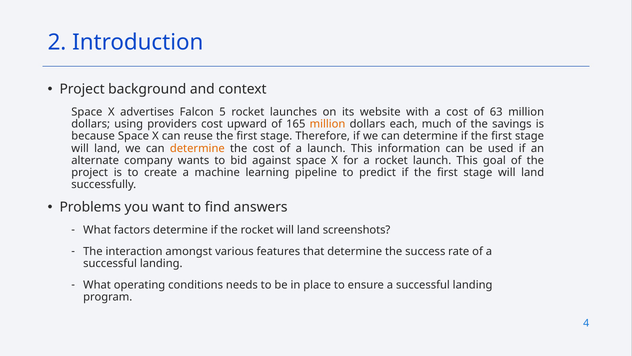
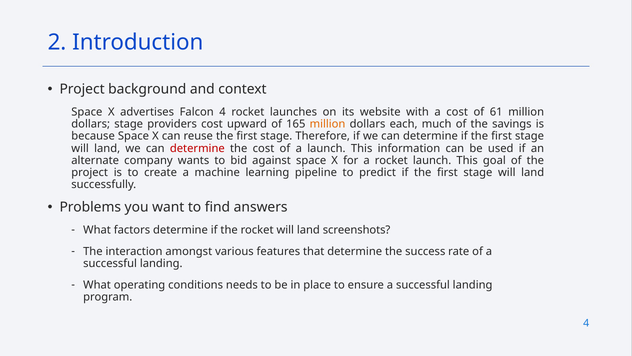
Falcon 5: 5 -> 4 (223, 112)
63: 63 -> 61 (496, 112)
dollars using: using -> stage (129, 124)
determine colour: orange -> red (197, 148)
